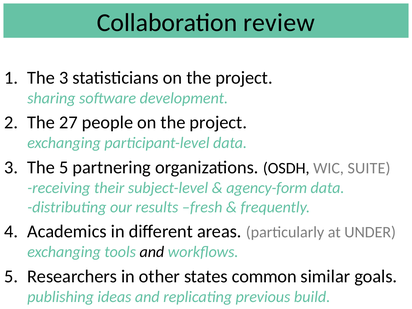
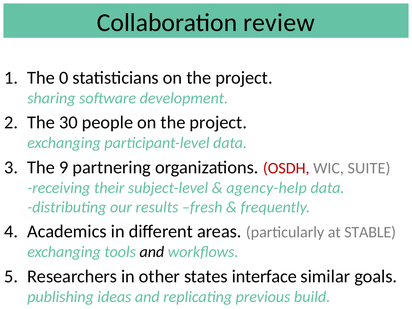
The 3: 3 -> 0 (64, 78)
27: 27 -> 30 (68, 123)
The 5: 5 -> 9 (64, 167)
OSDH colour: black -> red (286, 168)
agency-form: agency-form -> agency-help (267, 188)
UNDER: UNDER -> STABLE (370, 232)
common: common -> interface (264, 276)
